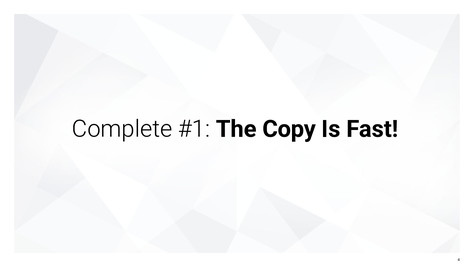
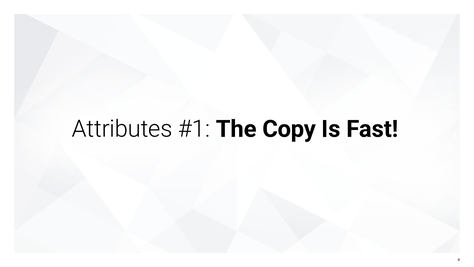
Complete: Complete -> Attributes (122, 129)
